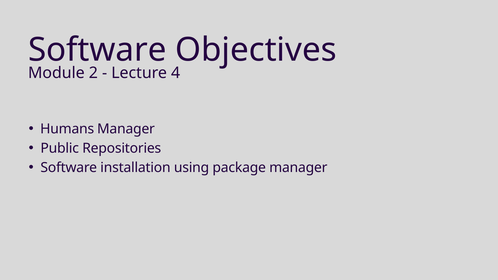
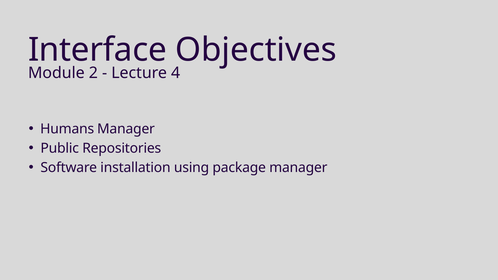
Software: Software -> Interface (97, 50)
